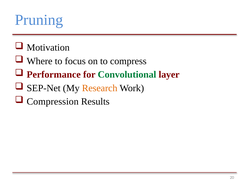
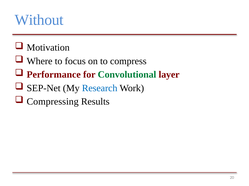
Pruning: Pruning -> Without (39, 20)
Research colour: orange -> blue (100, 88)
Compression: Compression -> Compressing (53, 102)
